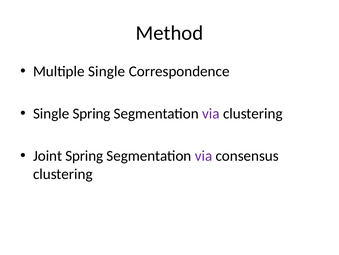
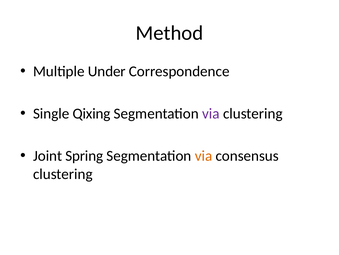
Multiple Single: Single -> Under (107, 71)
Single Spring: Spring -> Qixing (92, 113)
via colour: purple -> orange (204, 156)
